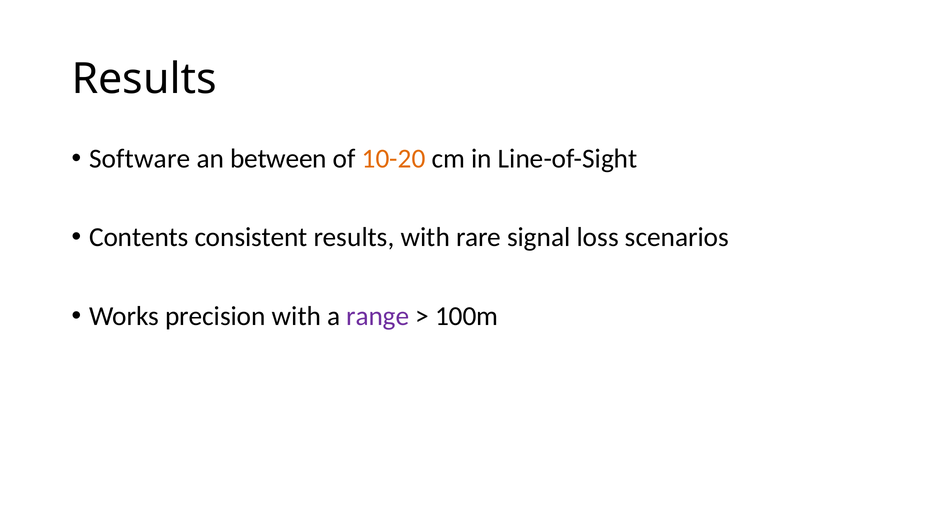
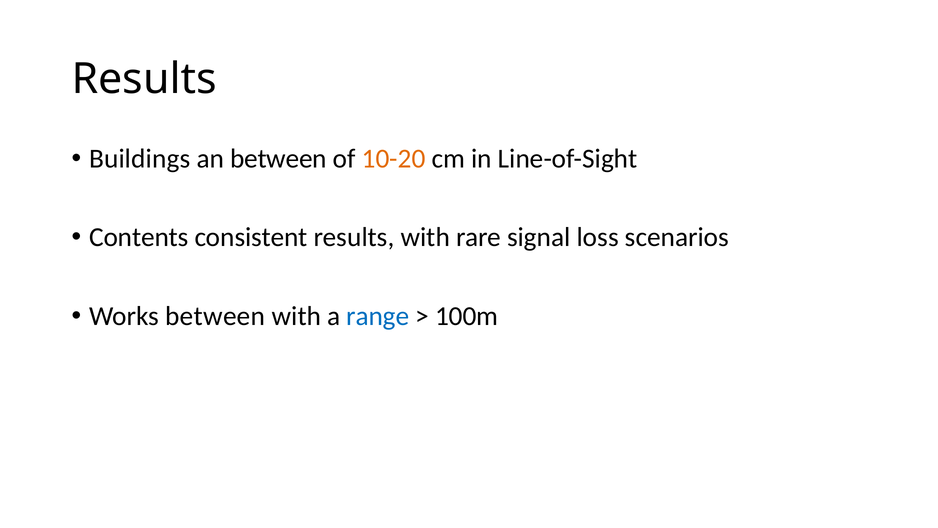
Software: Software -> Buildings (140, 159)
Works precision: precision -> between (215, 316)
range colour: purple -> blue (378, 316)
